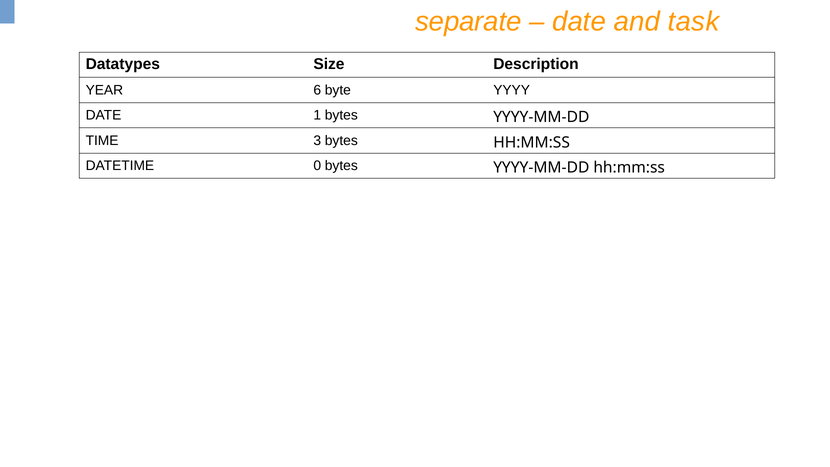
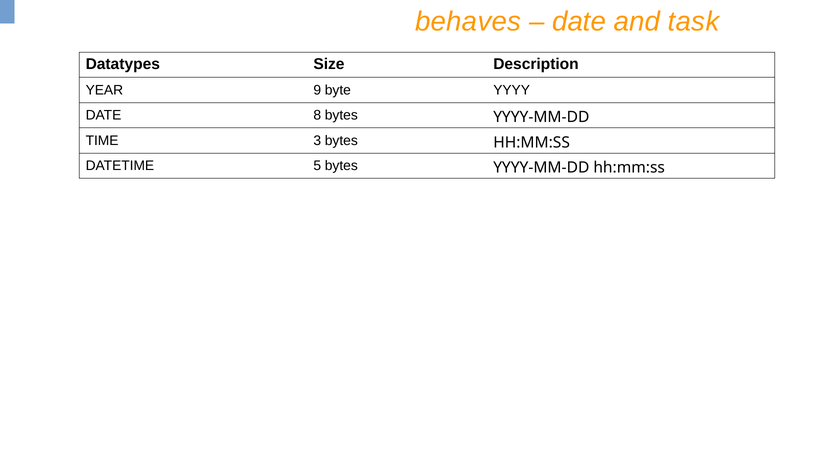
separate: separate -> behaves (468, 22)
6: 6 -> 9 (317, 90)
1: 1 -> 8 (317, 115)
0: 0 -> 5 (317, 166)
